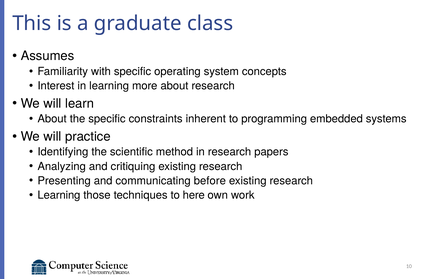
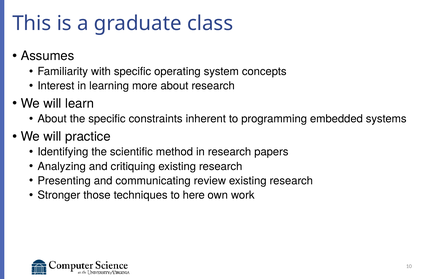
before: before -> review (210, 181)
Learning: Learning -> Stronger (59, 195)
